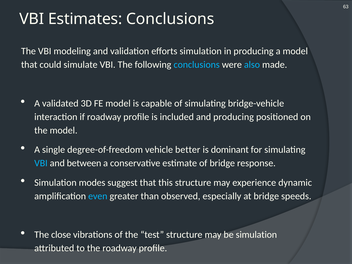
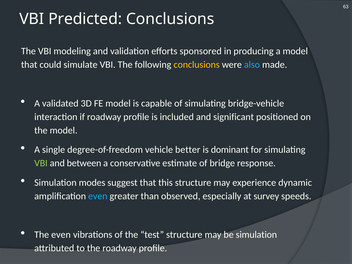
Estimates: Estimates -> Predicted (85, 19)
efforts simulation: simulation -> sponsored (201, 51)
conclusions colour: light blue -> yellow (197, 65)
and producing: producing -> significant (234, 117)
VBI colour: light blue -> light green (41, 163)
at bridge: bridge -> survey (266, 196)
The close: close -> even (61, 235)
